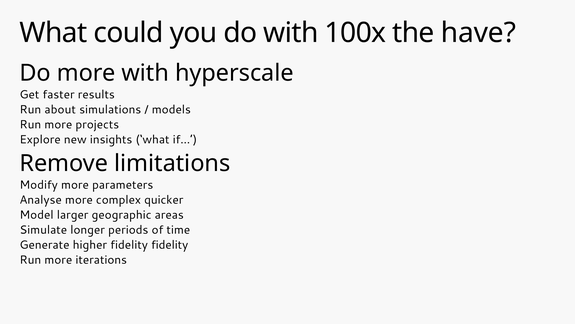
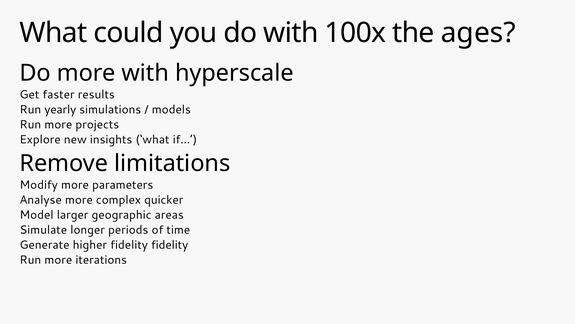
have: have -> ages (478, 33)
about: about -> yearly (60, 109)
